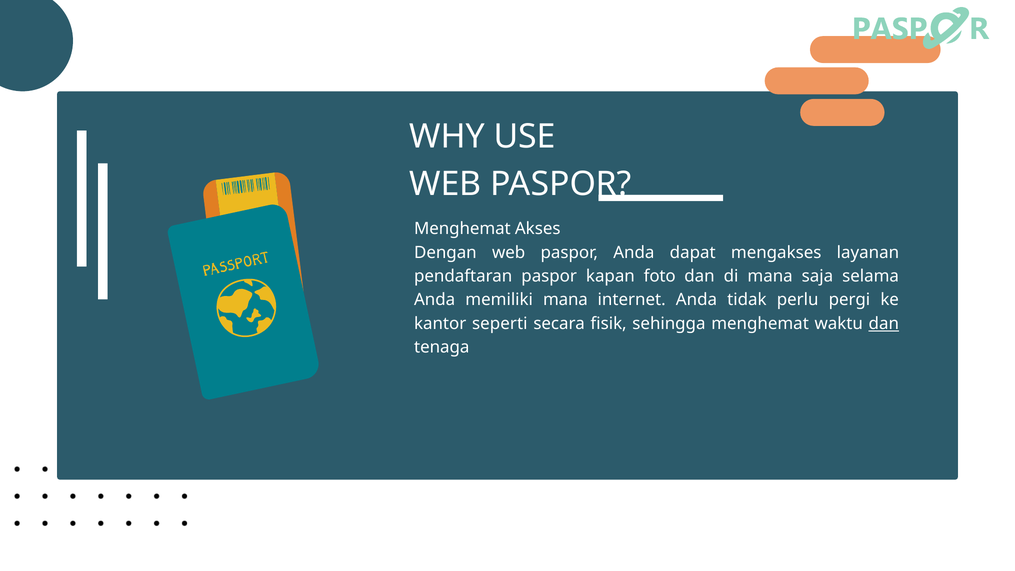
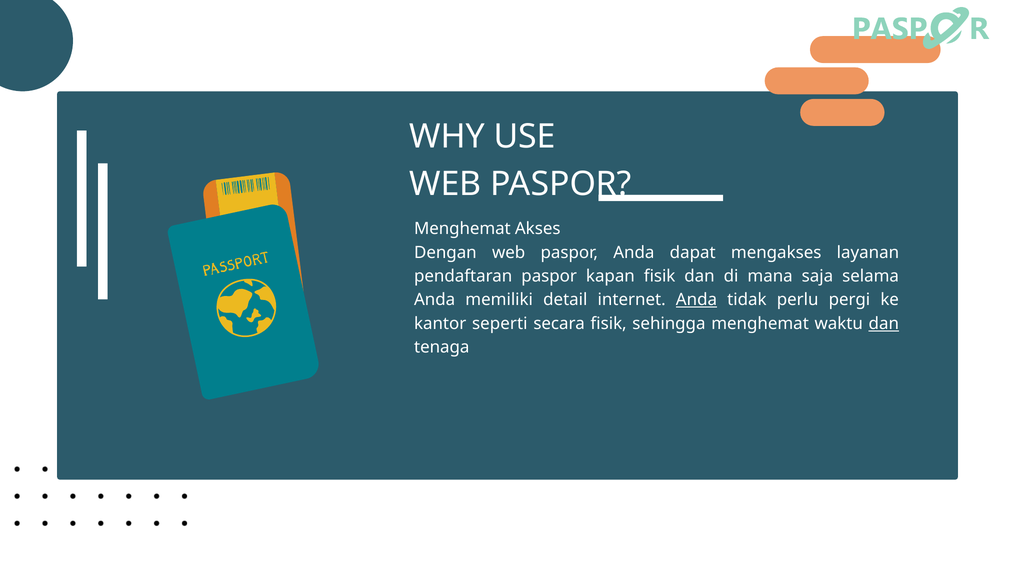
kapan foto: foto -> fisik (660, 276)
memiliki mana: mana -> detail (565, 300)
Anda underline: none -> present (696, 300)
